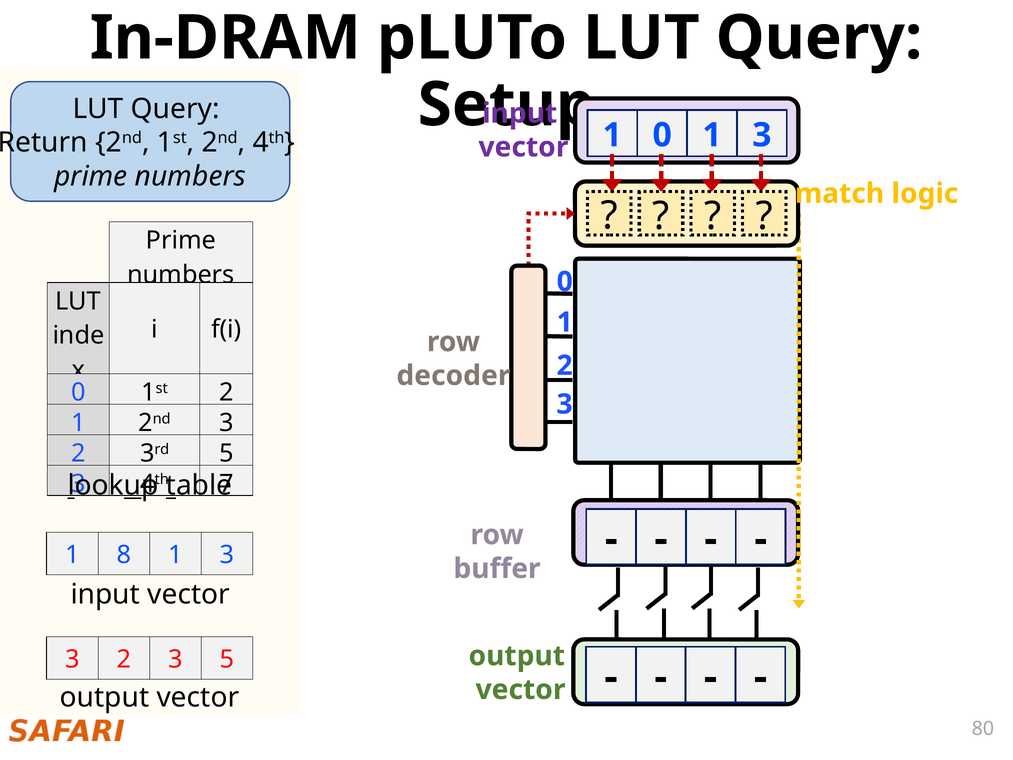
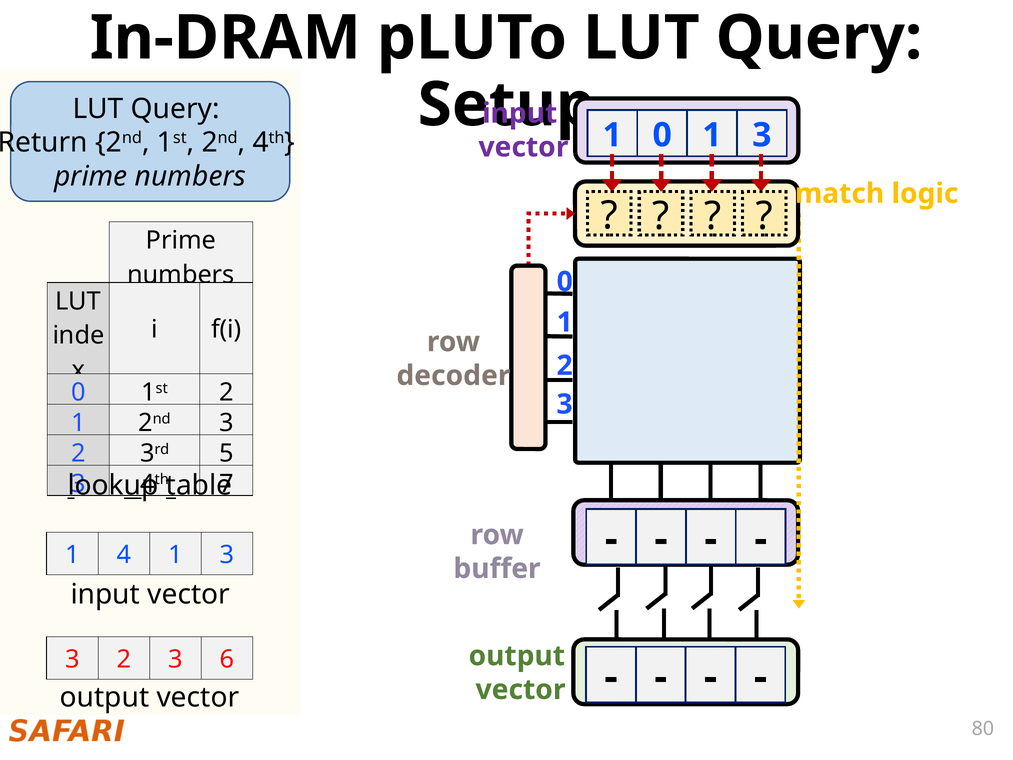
8: 8 -> 4 (124, 555)
3 5: 5 -> 6 (227, 659)
